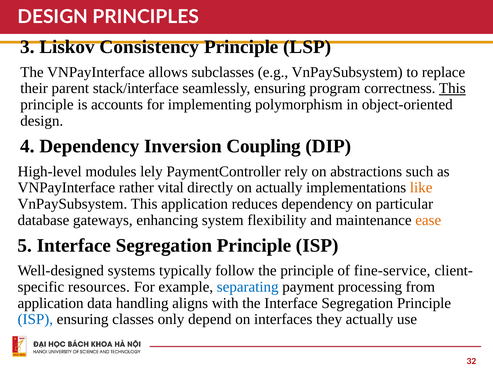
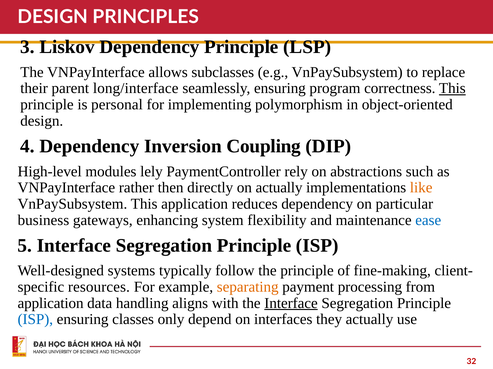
Liskov Consistency: Consistency -> Dependency (149, 47)
stack/interface: stack/interface -> long/interface (136, 89)
accounts: accounts -> personal (117, 105)
vital: vital -> then (171, 188)
database: database -> business (43, 221)
ease colour: orange -> blue (428, 221)
fine-service: fine-service -> fine-making (392, 271)
separating colour: blue -> orange (248, 287)
Interface underline: none -> present (291, 304)
